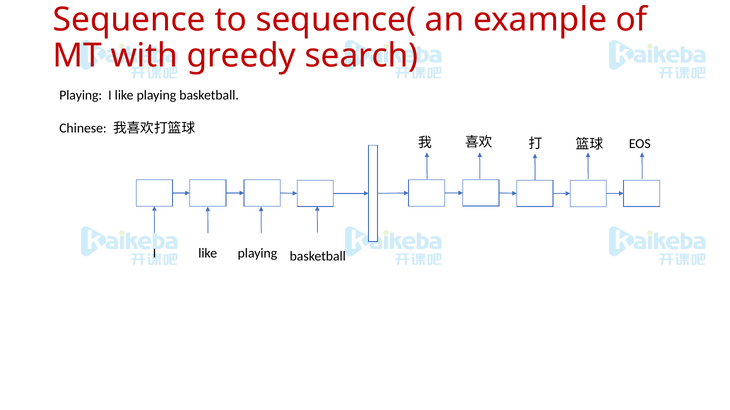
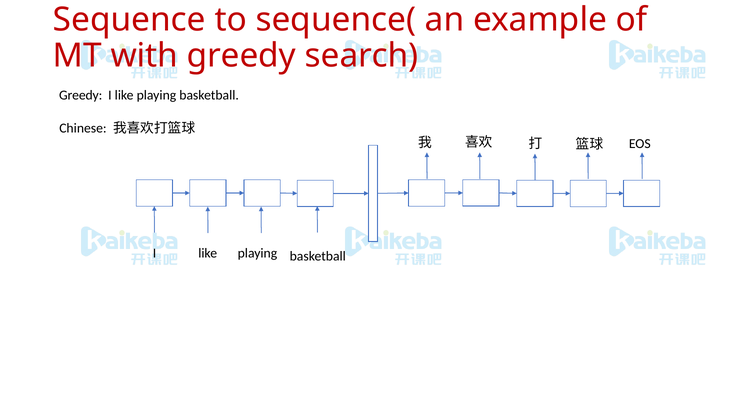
Playing: Playing -> Greedy (81, 95)
